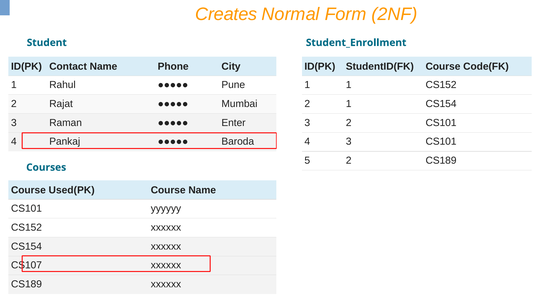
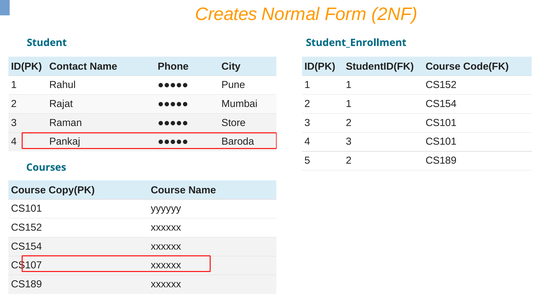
Enter: Enter -> Store (234, 123)
Used(PK: Used(PK -> Copy(PK (72, 190)
